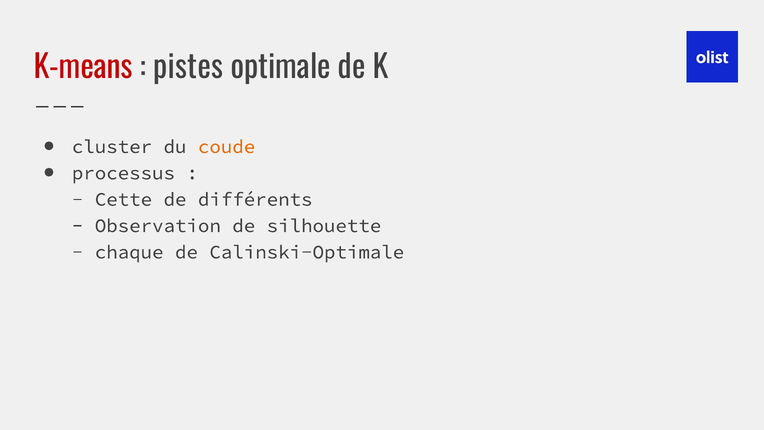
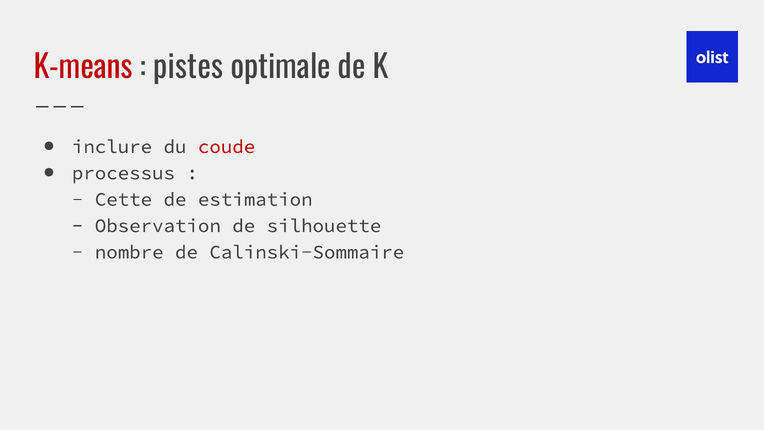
cluster: cluster -> inclure (112, 147)
coude colour: orange -> red (227, 147)
différents: différents -> estimation (255, 199)
chaque: chaque -> nombre (129, 252)
Calinski-Optimale: Calinski-Optimale -> Calinski-Sommaire (307, 252)
